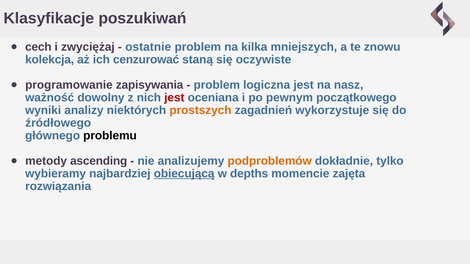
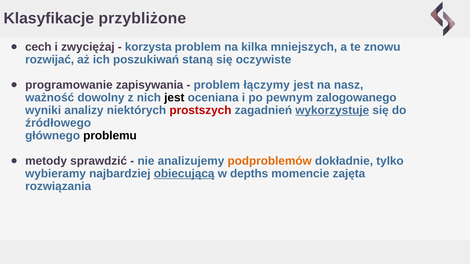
poszukiwań: poszukiwań -> przybliżone (142, 18)
ostatnie: ostatnie -> korzysta (148, 47)
kolekcja: kolekcja -> rozwijać (50, 60)
cenzurować: cenzurować -> poszukiwań (146, 60)
logiczna: logiczna -> łączymy (267, 85)
jest colour: red -> black (174, 98)
początkowego: początkowego -> zalogowanego (356, 98)
prostszych colour: orange -> red (200, 110)
wykorzystuje underline: none -> present (332, 110)
ascending: ascending -> sprawdzić (99, 161)
